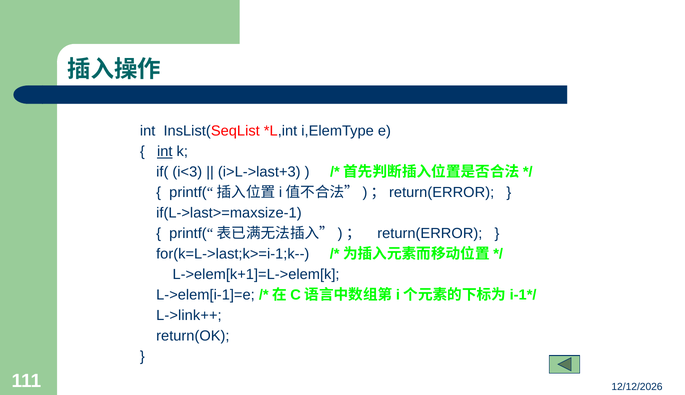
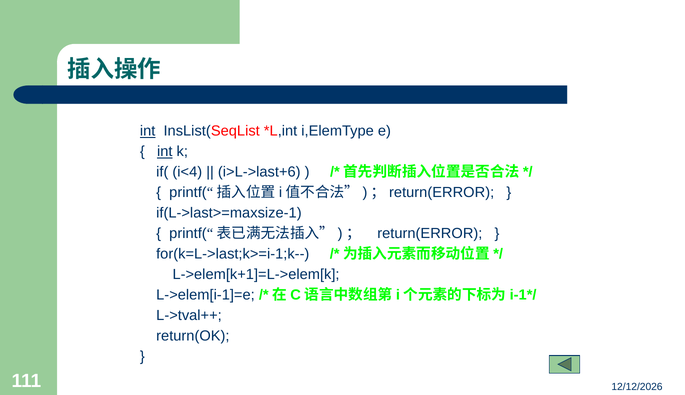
int underline: none -> present (148, 131)
i<3: i<3 -> i<4 (187, 172)
i>L->last+3: i>L->last+3 -> i>L->last+6 (259, 172)
L->link++: L->link++ -> L->tval++ (189, 316)
